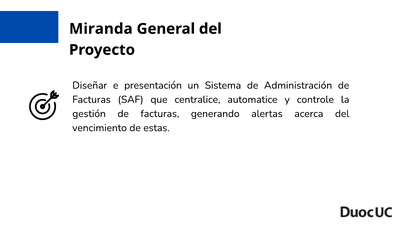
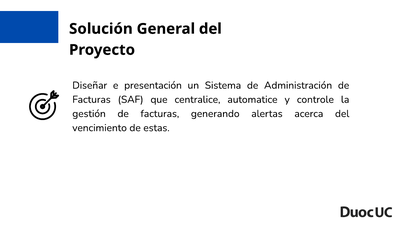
Miranda: Miranda -> Solución (101, 29)
